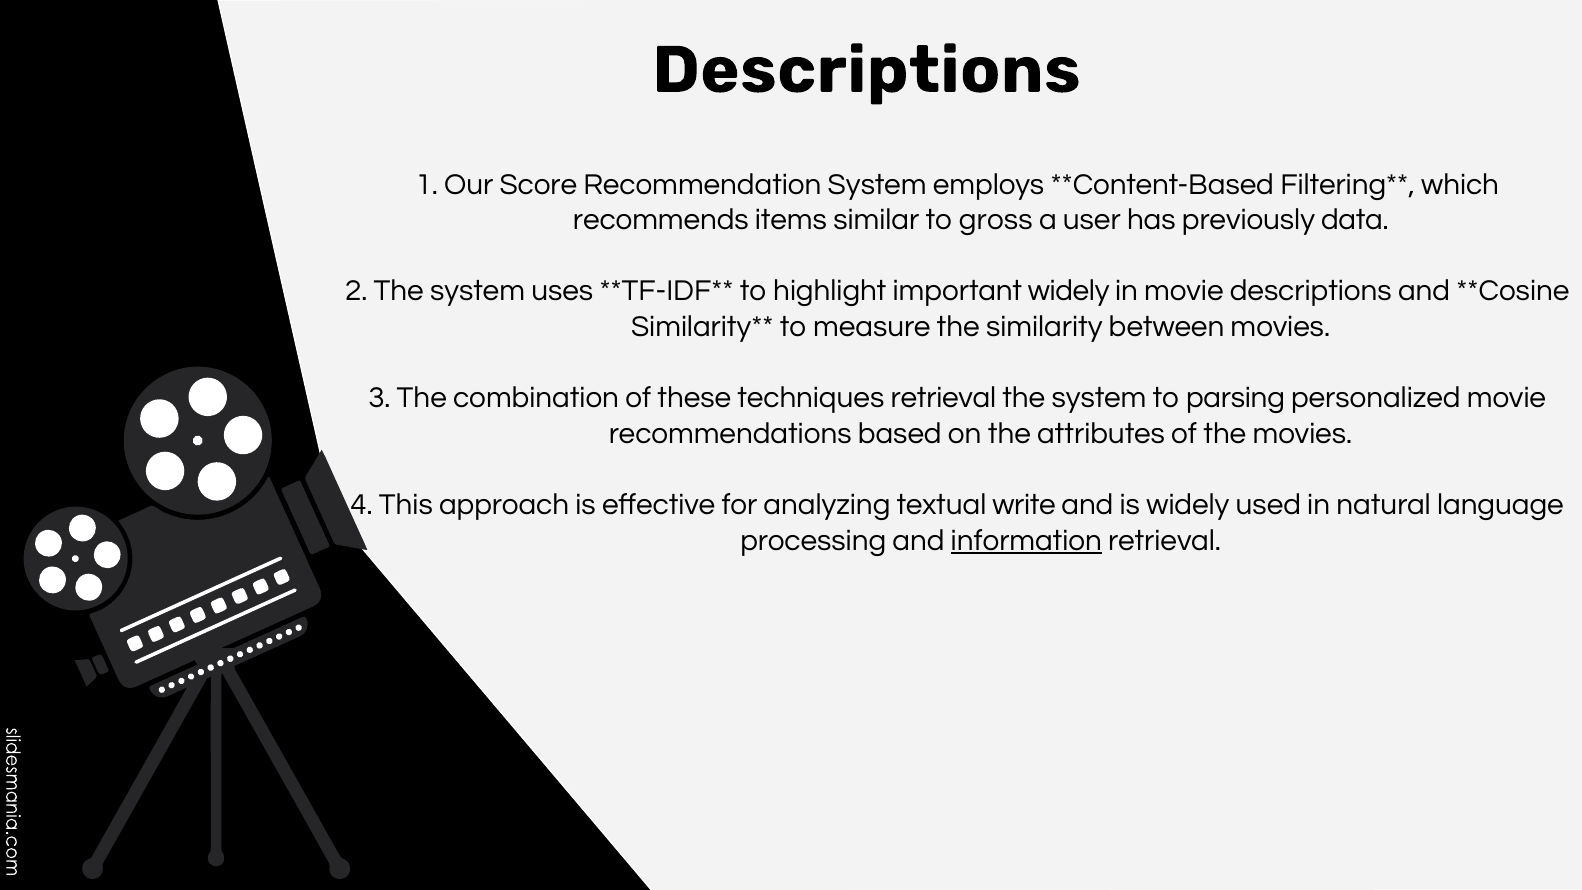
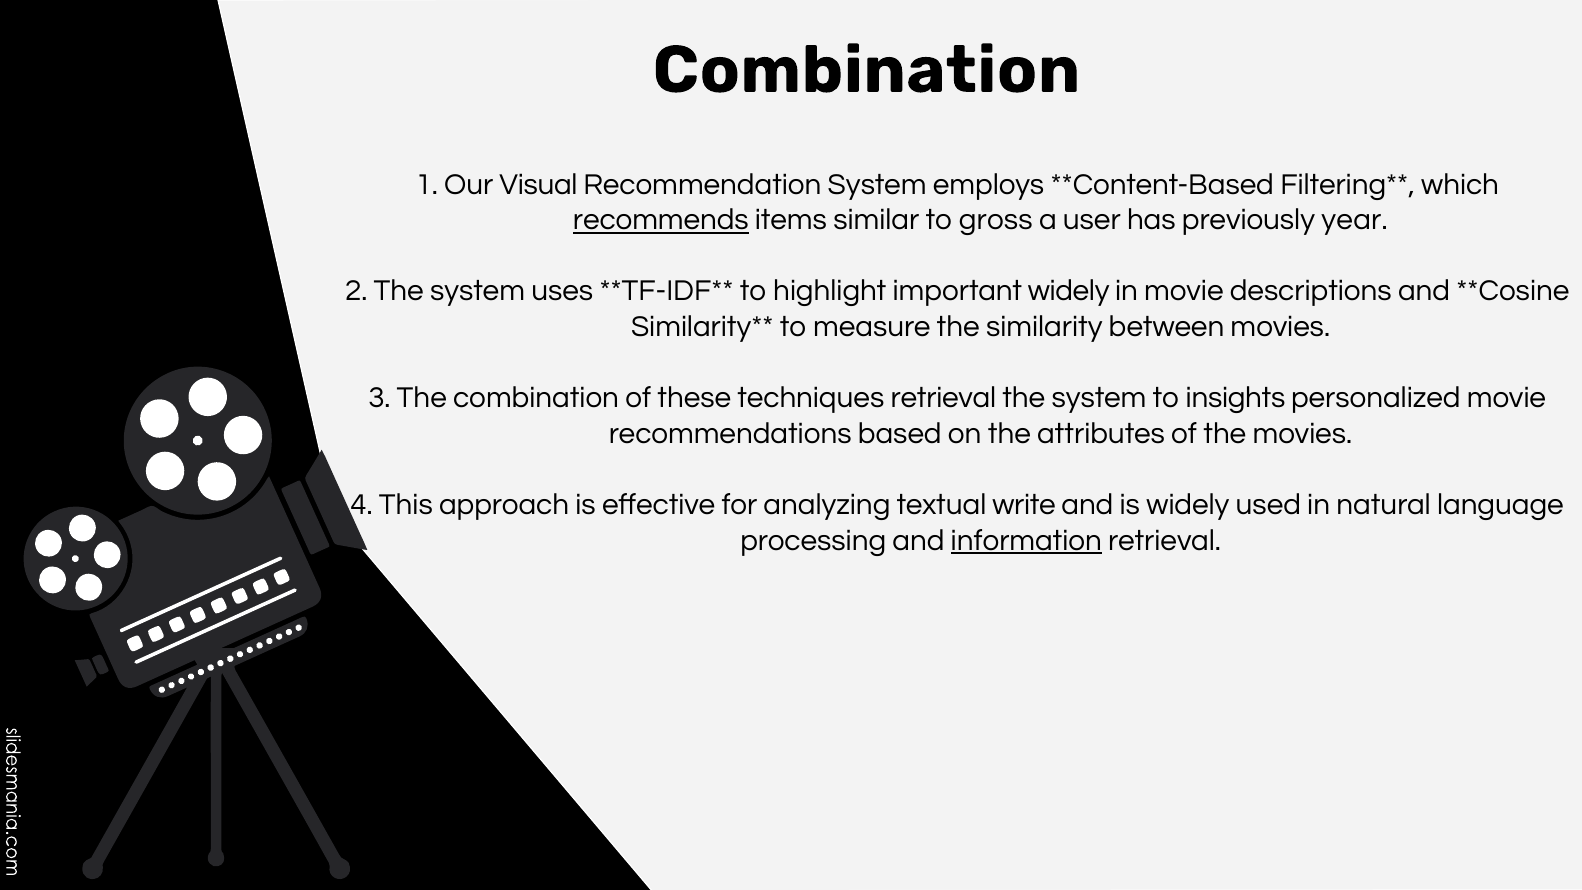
Descriptions: Descriptions -> Combination (867, 70)
Score: Score -> Visual (538, 184)
recommends underline: none -> present (661, 220)
data: data -> year (1355, 220)
parsing: parsing -> insights (1236, 398)
